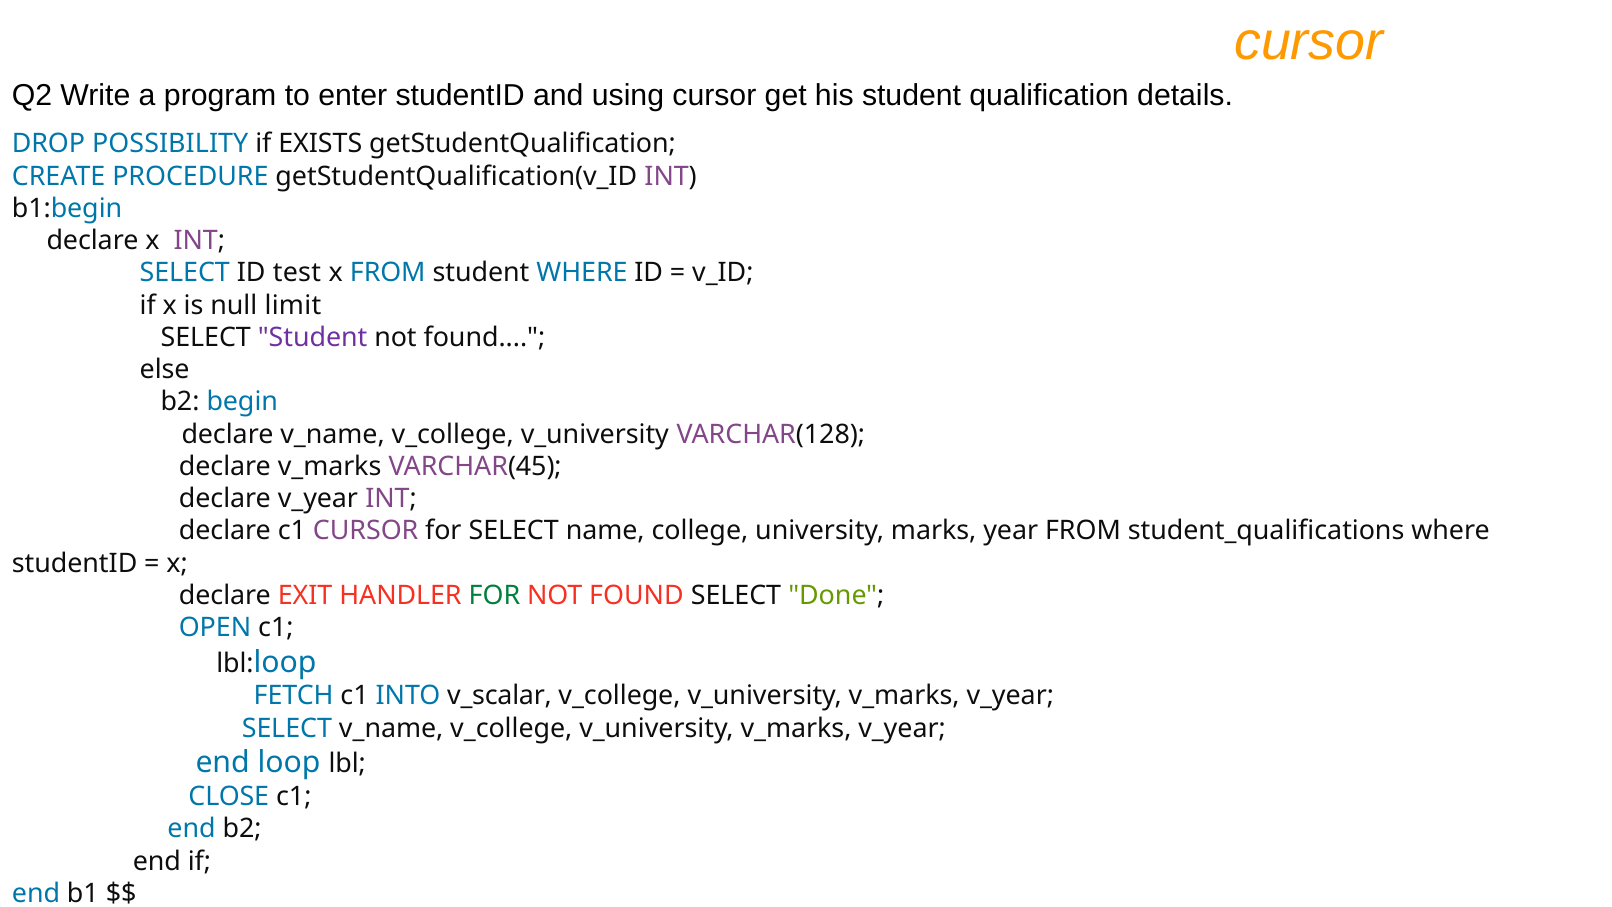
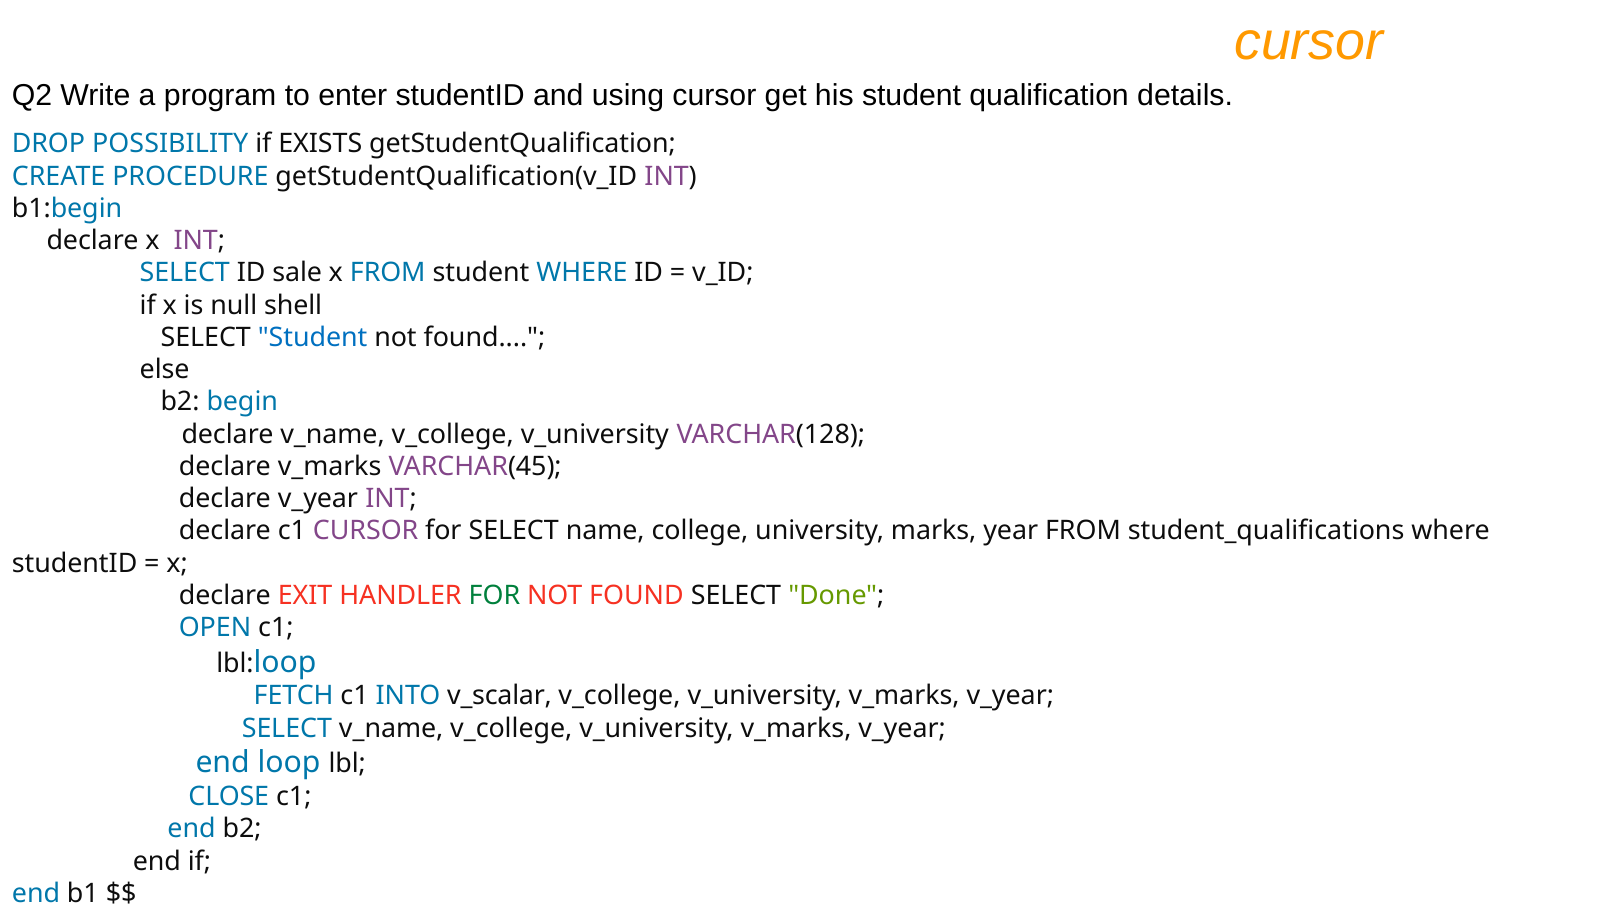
test: test -> sale (297, 273)
limit: limit -> shell (293, 305)
Student colour: purple -> blue (313, 337)
